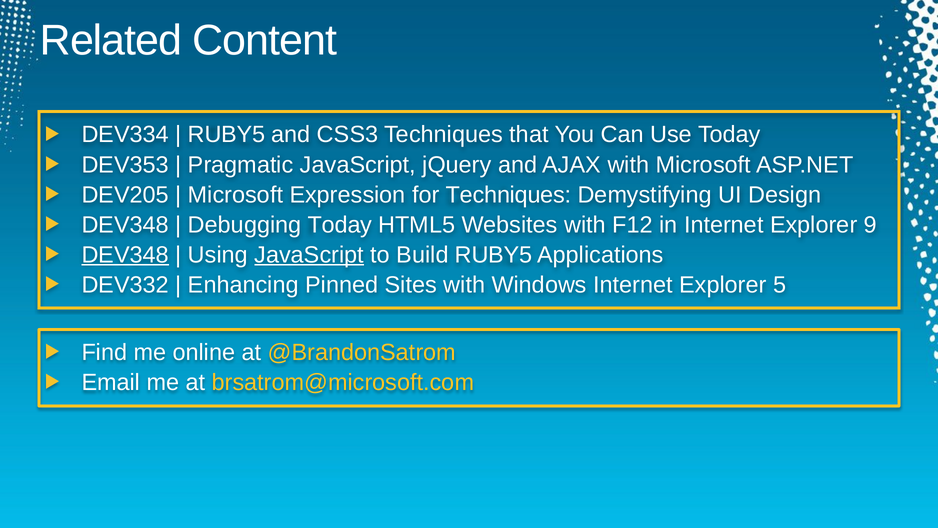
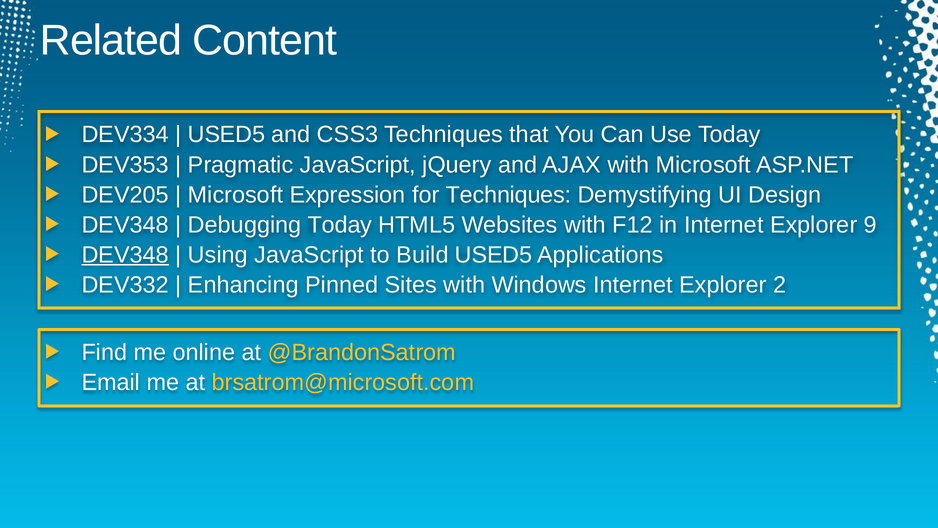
RUBY5: RUBY5 -> USED5 (226, 135)
JavaScript underline: present -> none (309, 255)
Build RUBY5: RUBY5 -> USED5 (494, 255)
5: 5 -> 2 (780, 285)
